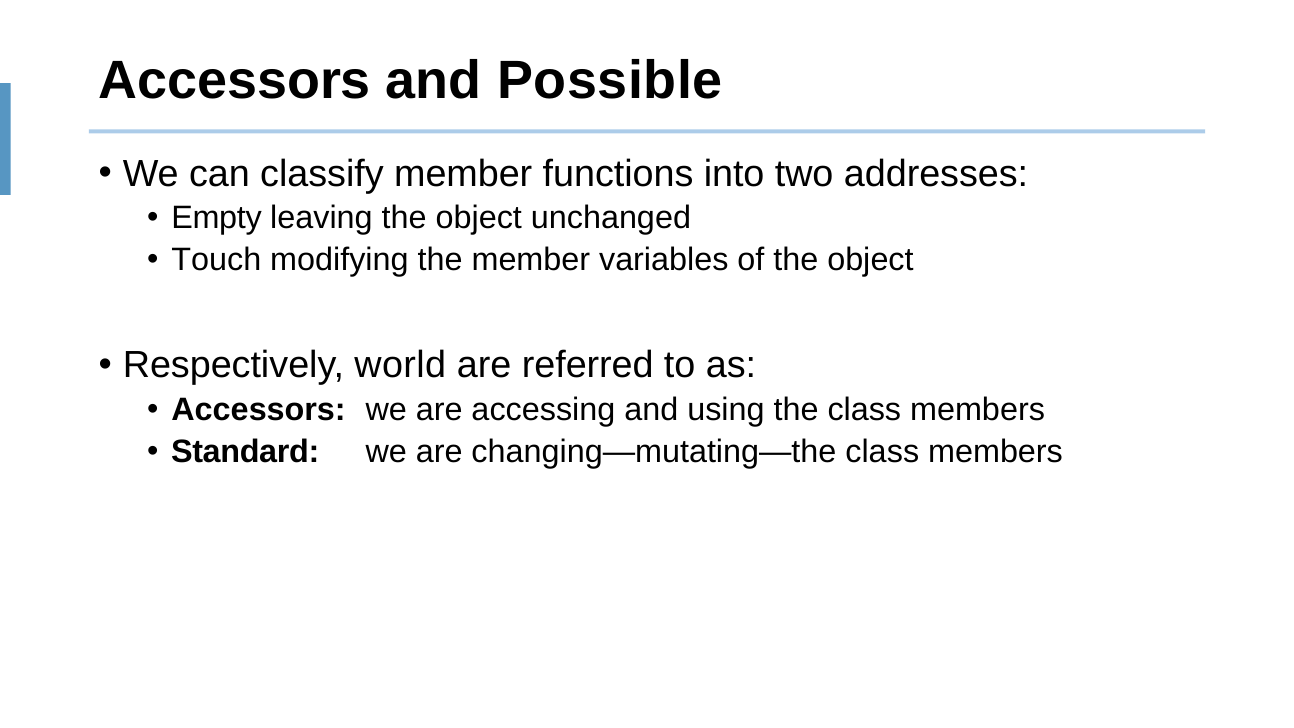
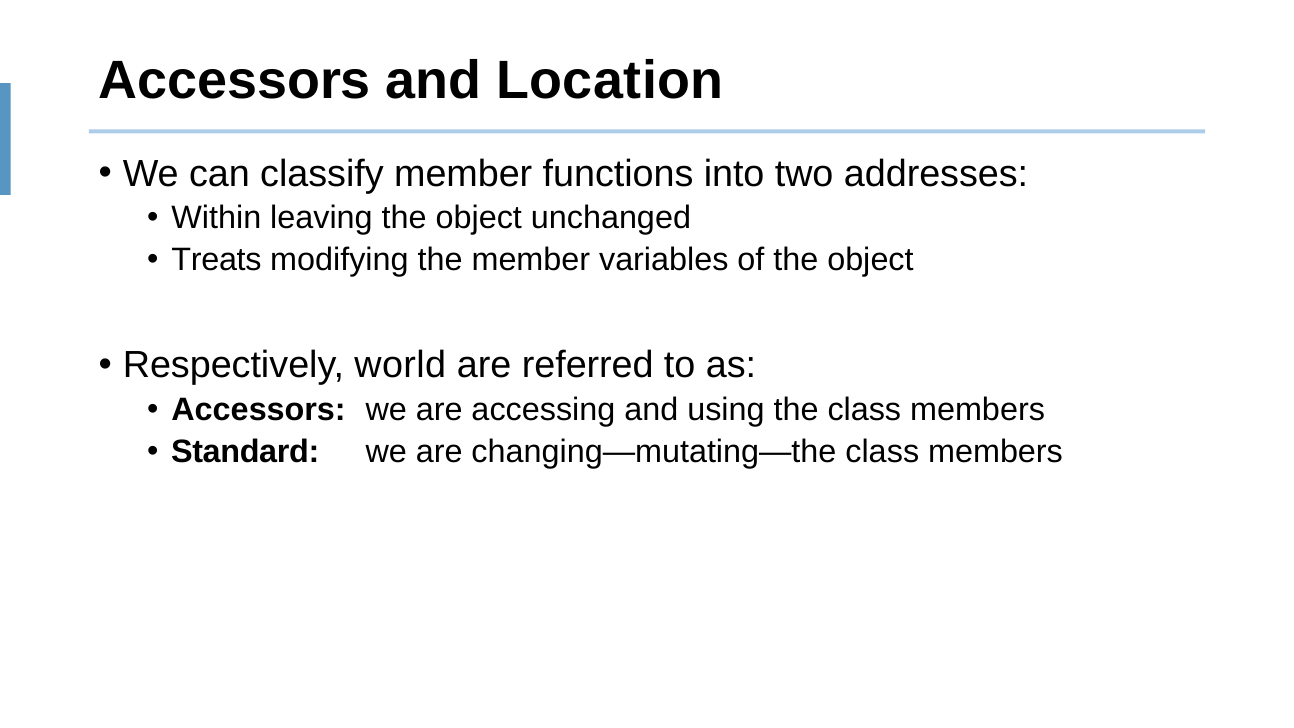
Possible: Possible -> Location (610, 81)
Empty: Empty -> Within (216, 218)
Touch: Touch -> Treats (216, 260)
